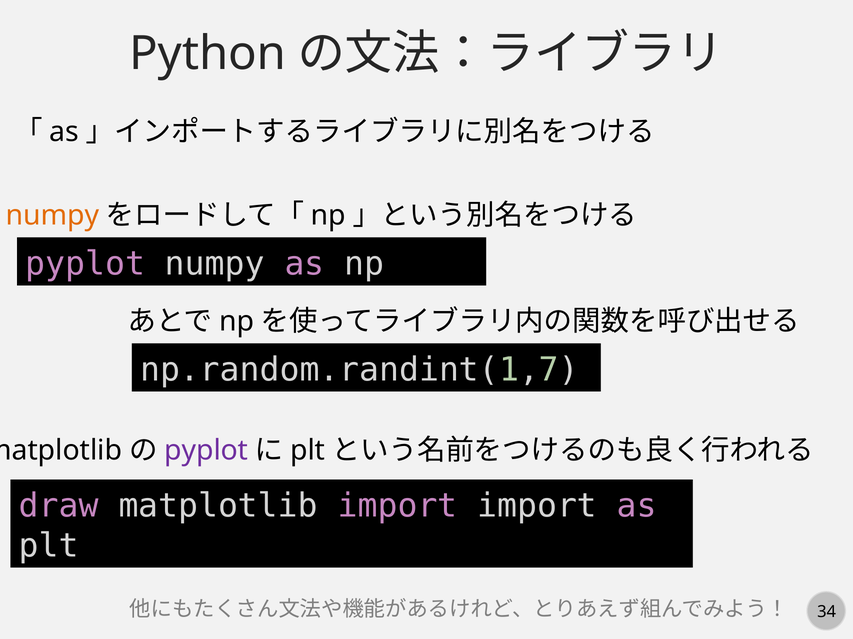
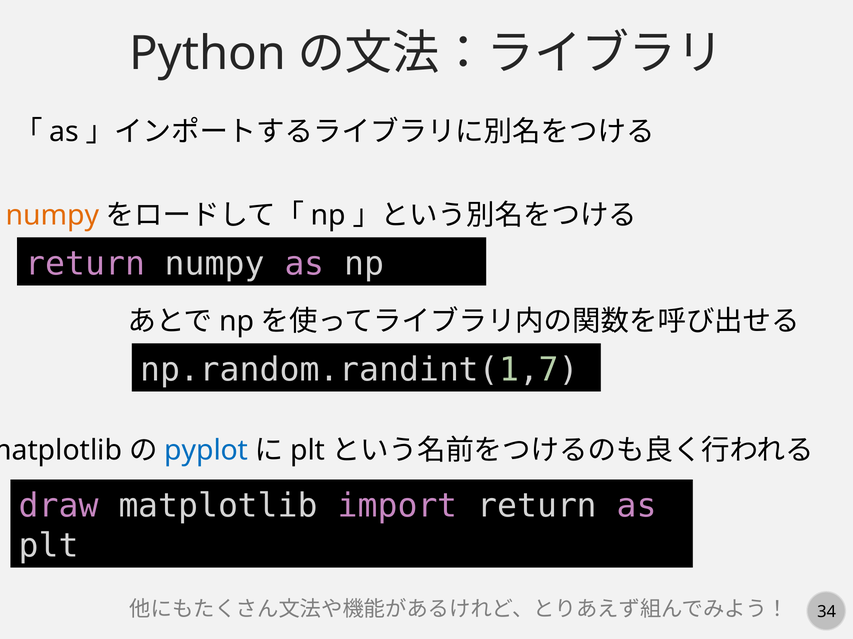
pyplot: pyplot -> return (85, 264)
pyplot colour: purple -> blue (206, 451)
import import: import -> return (537, 507)
